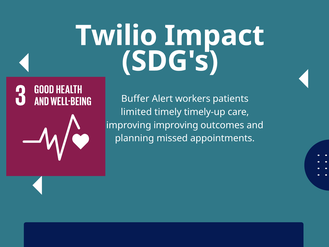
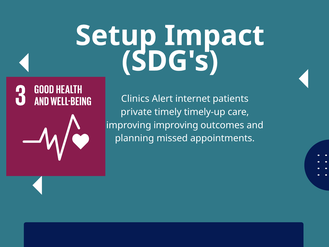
Twilio: Twilio -> Setup (116, 36)
Buffer: Buffer -> Clinics (135, 99)
workers: workers -> internet (193, 99)
limited: limited -> private (136, 112)
